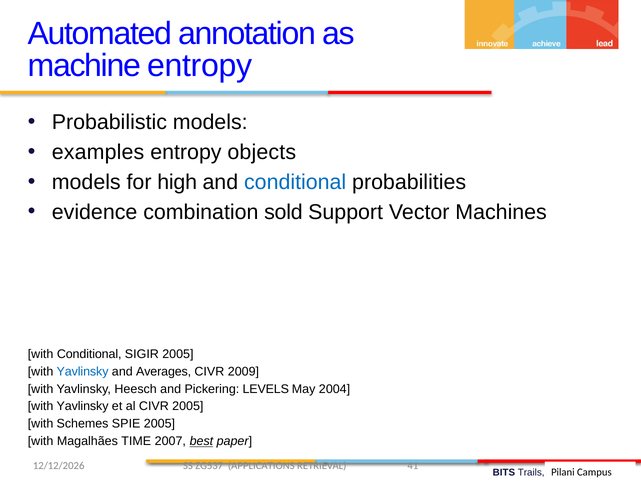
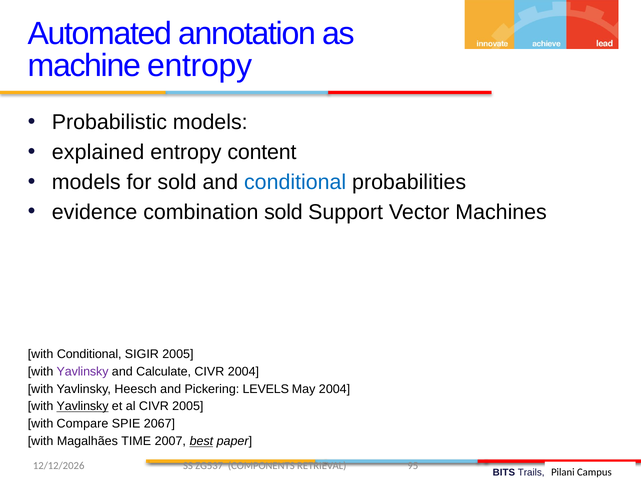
examples: examples -> explained (98, 152)
objects: objects -> content (262, 152)
for high: high -> sold (177, 182)
Yavlinsky colour: blue -> purple (83, 371)
Averages: Averages -> Calculate (164, 371)
CIVR 2009: 2009 -> 2004 (243, 371)
Yavlinsky underline: none -> present (83, 406)
Schemes: Schemes -> Compare (82, 424)
SPIE 2005: 2005 -> 2067 (159, 424)
APPLICATIONS: APPLICATIONS -> COMPONENTS (261, 465)
41: 41 -> 95 (413, 465)
